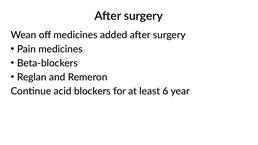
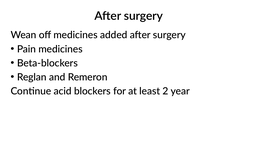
6: 6 -> 2 (166, 91)
